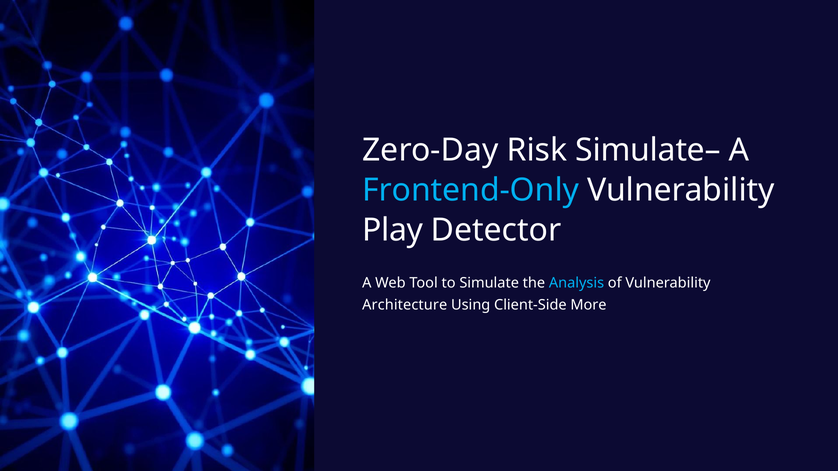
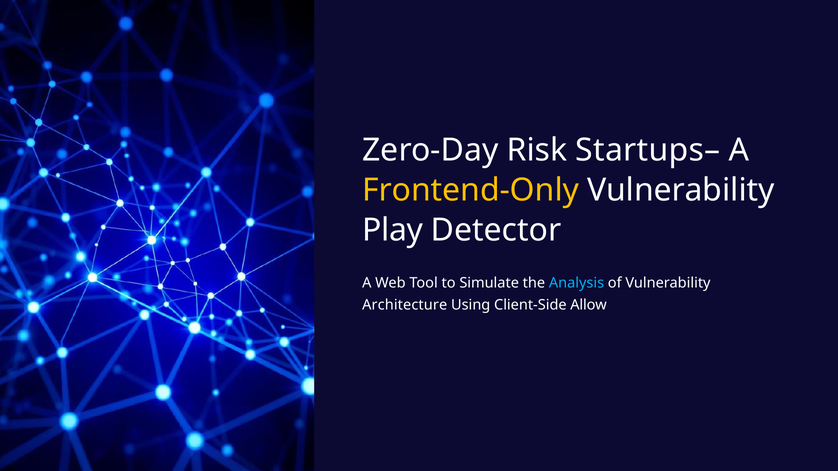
Simulate–: Simulate– -> Startups– (648, 150)
Frontend-Only colour: light blue -> yellow (471, 190)
More: More -> Allow (589, 305)
